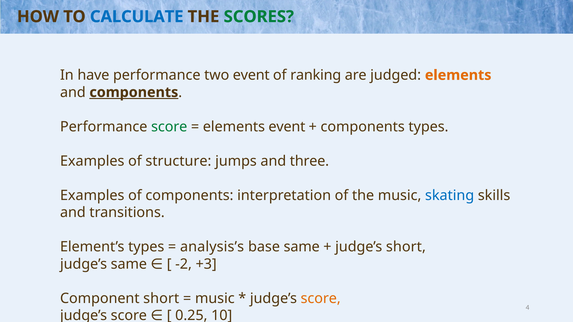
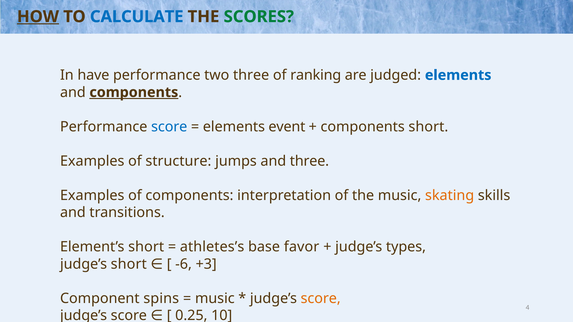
HOW underline: none -> present (38, 17)
two event: event -> three (251, 75)
elements colour: orange -> blue (458, 75)
score colour: green -> blue (169, 127)
components types: types -> short (428, 127)
skating colour: blue -> orange (450, 196)
Element’s types: types -> short (146, 247)
analysis’s: analysis’s -> athletes’s (212, 247)
base same: same -> favor (302, 247)
judge’s short: short -> types (406, 247)
judge’s same: same -> short (129, 264)
-2: -2 -> -6 (184, 264)
Component short: short -> spins (161, 299)
